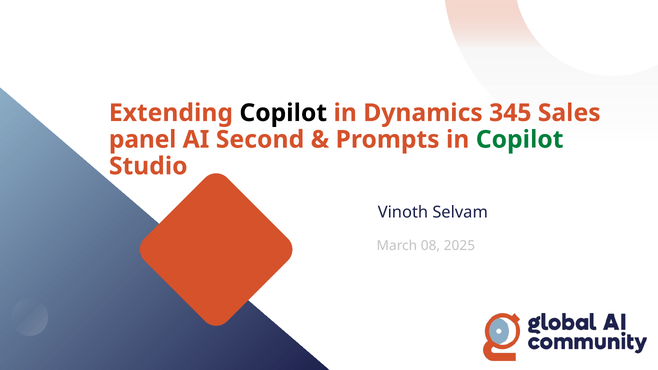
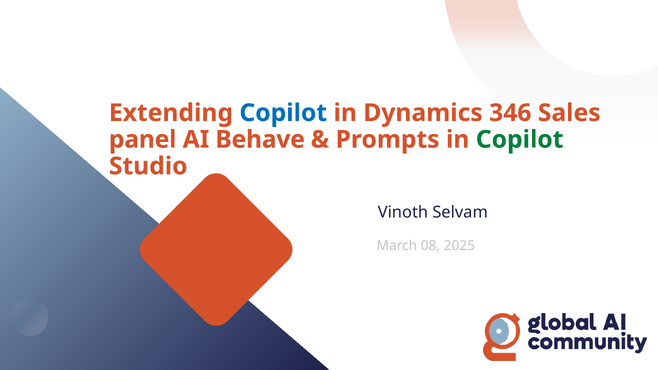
Copilot colour: black -> blue (283, 113)
345: 345 -> 346 (510, 113)
Second: Second -> Behave (260, 140)
